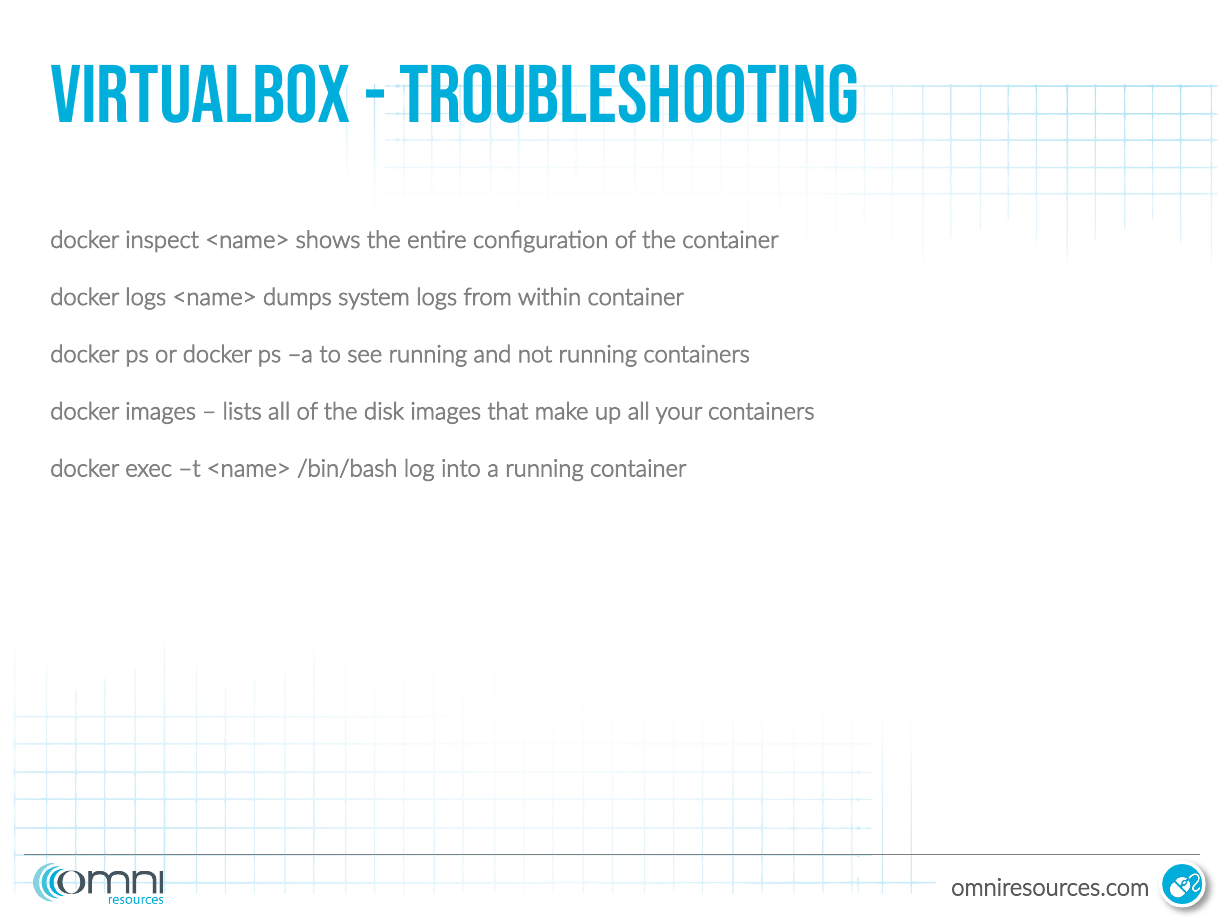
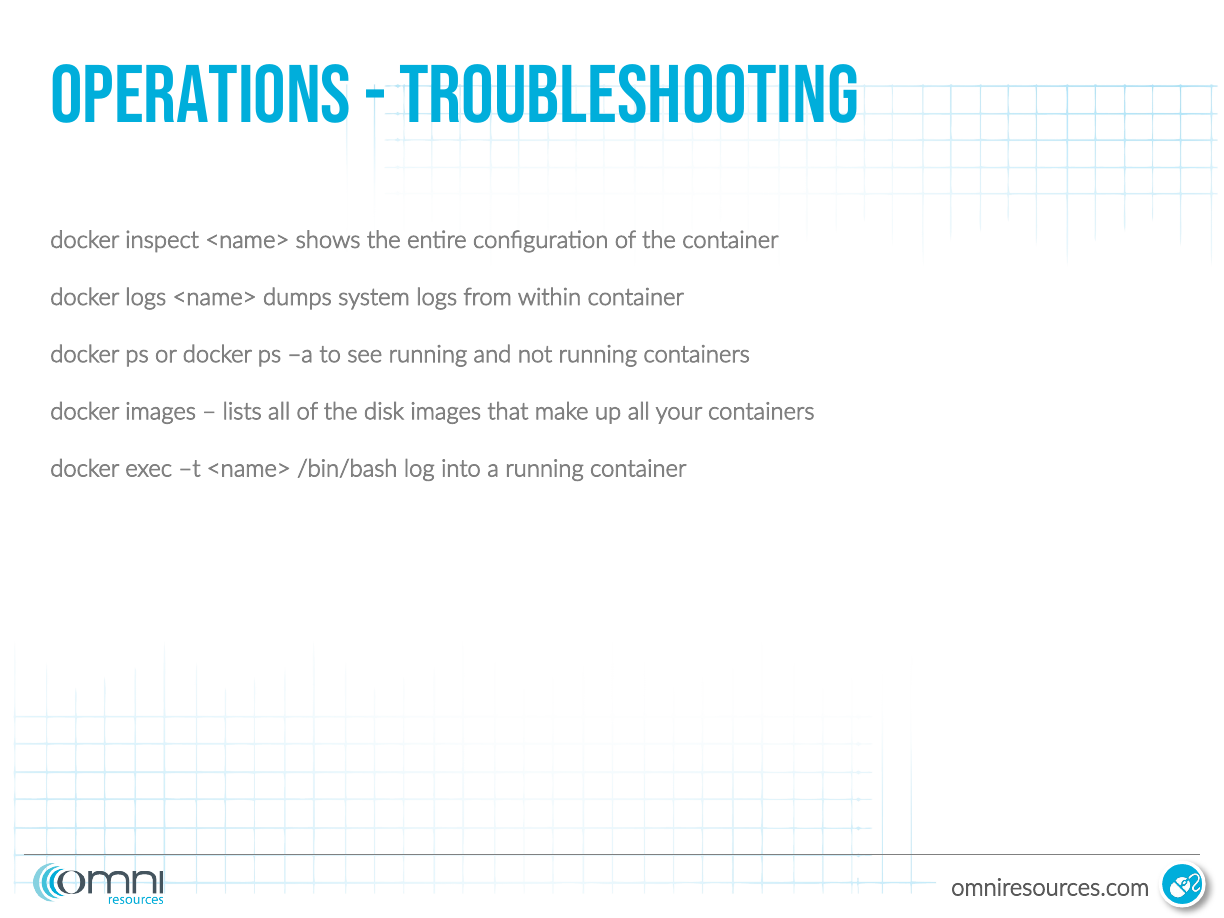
Virtualbox: Virtualbox -> Operations (201, 96)
